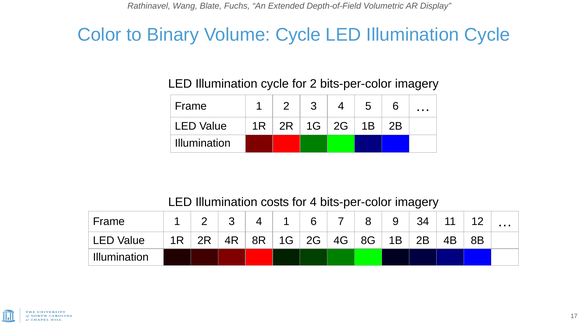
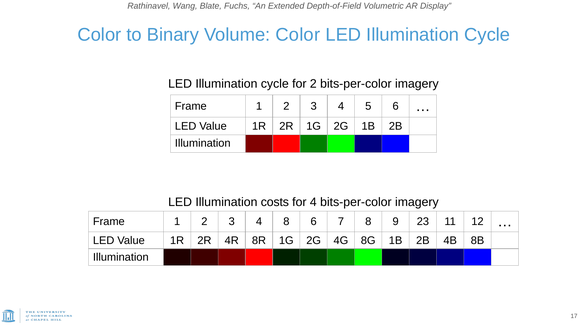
Volume Cycle: Cycle -> Color (298, 35)
4 1: 1 -> 8 (286, 221)
34: 34 -> 23 (423, 221)
